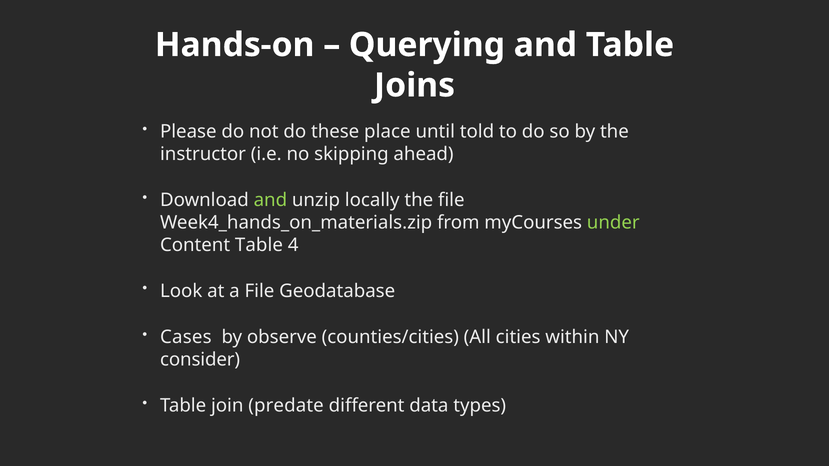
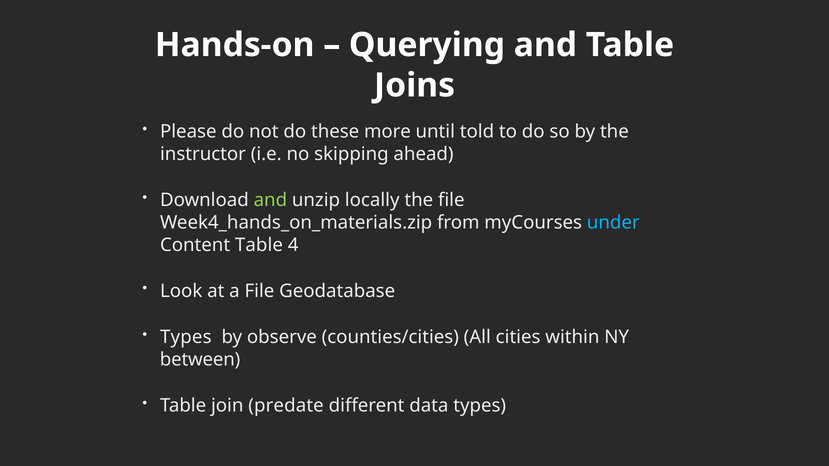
place: place -> more (387, 132)
under colour: light green -> light blue (613, 223)
Cases: Cases -> Types (186, 337)
consider: consider -> between (200, 360)
